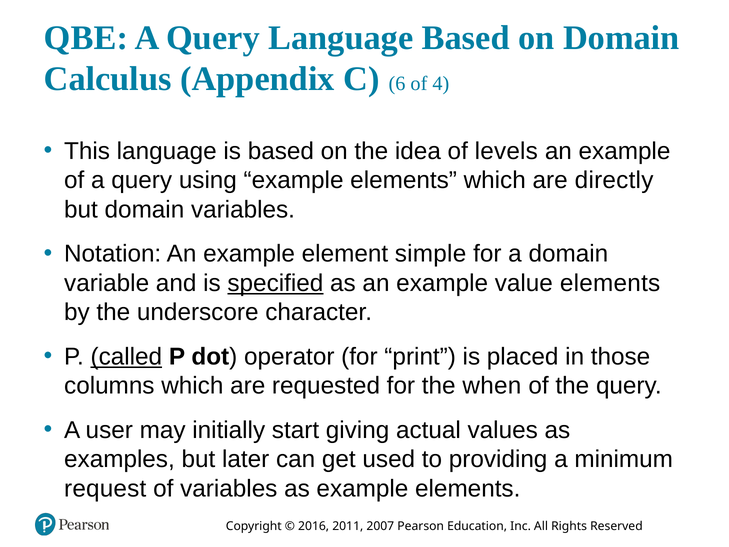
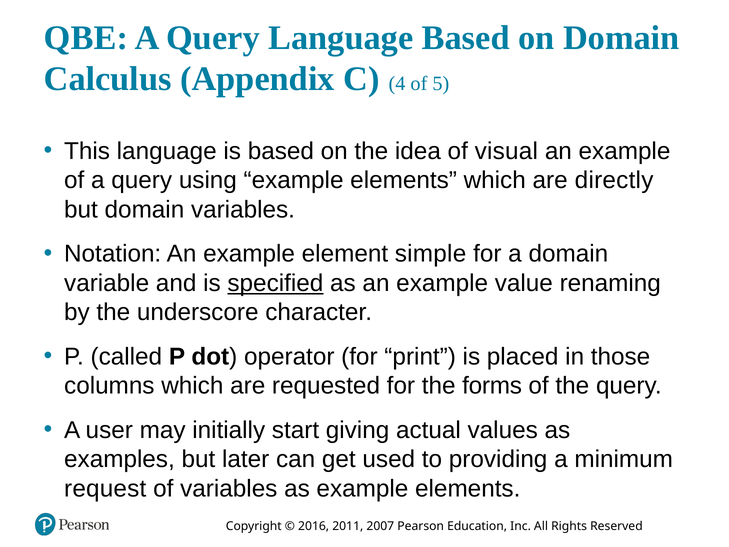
6: 6 -> 4 (397, 84)
4: 4 -> 5 (441, 84)
levels: levels -> visual (506, 151)
value elements: elements -> renaming (610, 283)
called underline: present -> none (126, 356)
when: when -> forms (492, 386)
